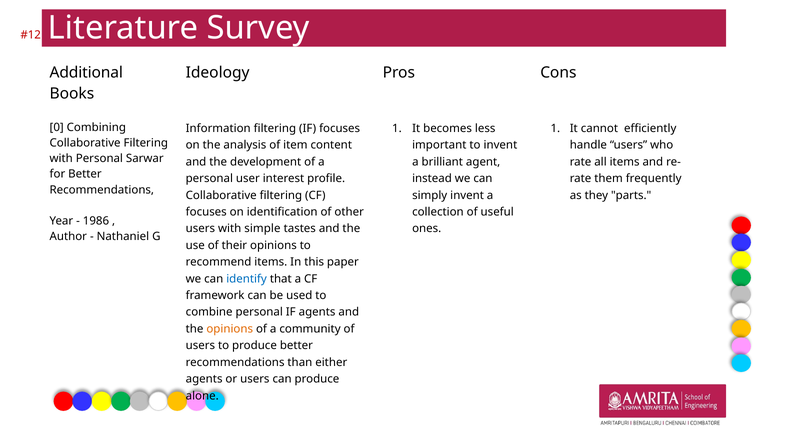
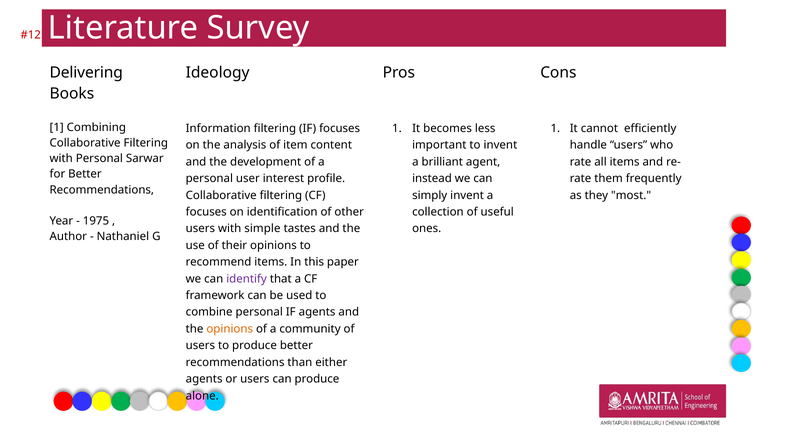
Additional: Additional -> Delivering (86, 73)
0: 0 -> 1 (57, 128)
parts: parts -> most (631, 196)
1986: 1986 -> 1975 (96, 221)
identify colour: blue -> purple (247, 279)
